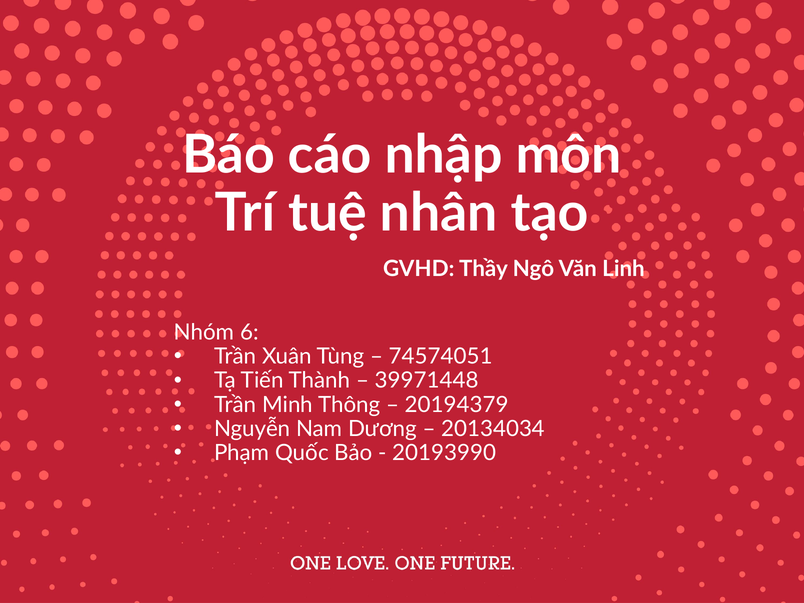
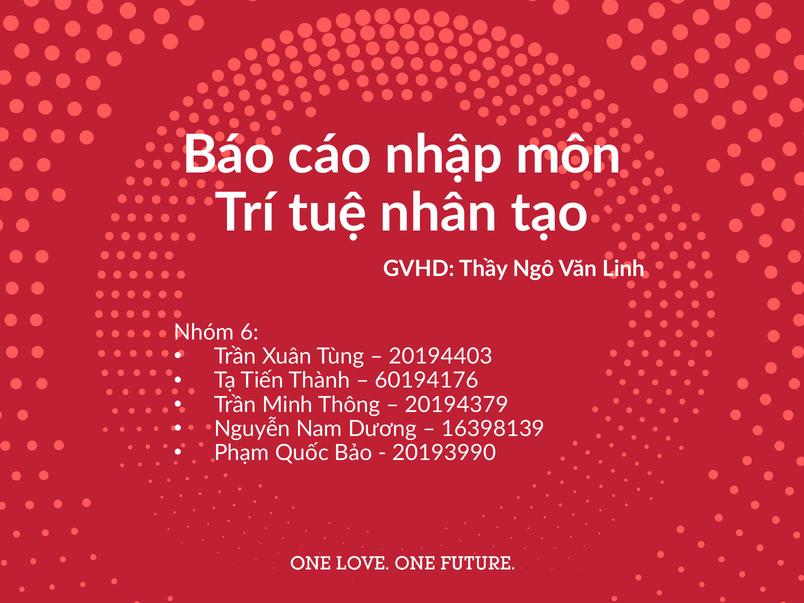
74574051: 74574051 -> 20194403 (441, 356)
39971448: 39971448 -> 60194176 (427, 381)
20134034: 20134034 -> 16398139 (493, 429)
